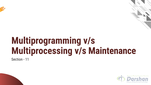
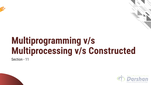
Maintenance: Maintenance -> Constructed (112, 51)
